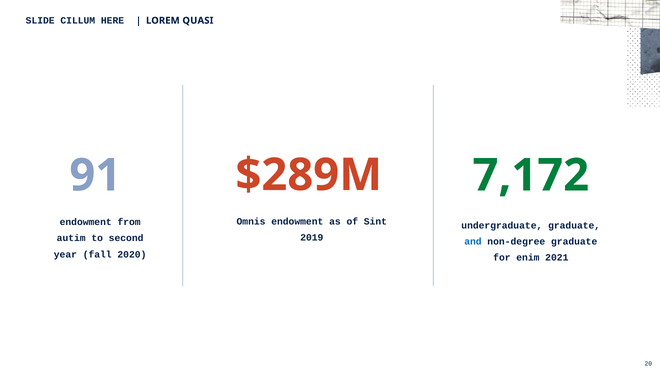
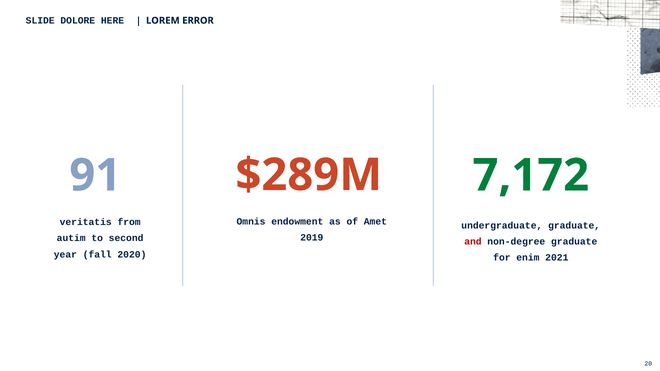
CILLUM: CILLUM -> DOLORE (78, 21)
QUASI: QUASI -> ERROR (198, 21)
Sint: Sint -> Amet (375, 222)
endowment: endowment -> veritatis (86, 222)
and colour: blue -> red (473, 242)
